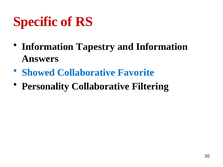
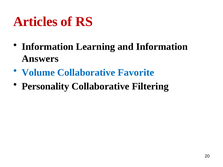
Specific: Specific -> Articles (35, 22)
Tapestry: Tapestry -> Learning (96, 47)
Showed: Showed -> Volume (38, 73)
